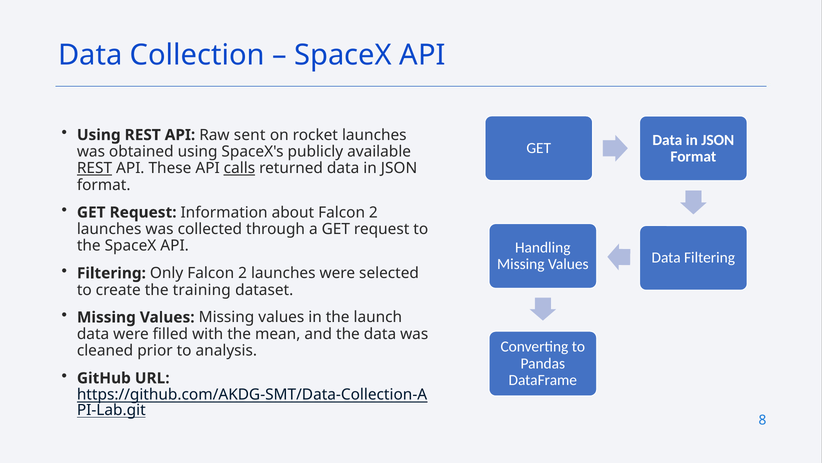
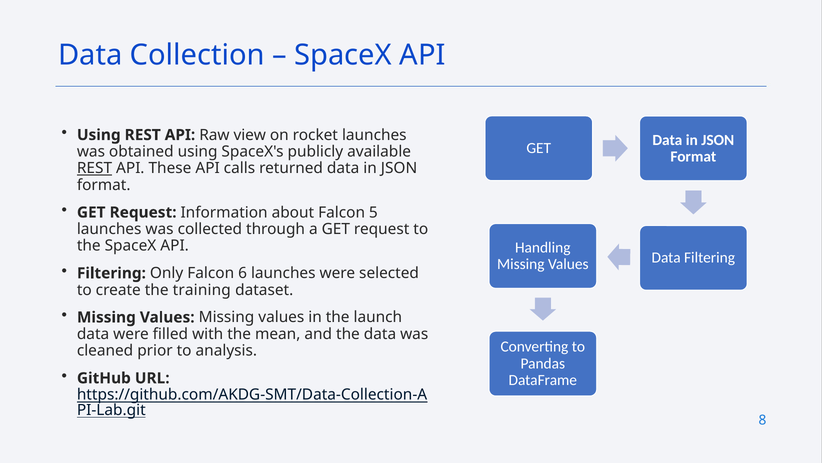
sent: sent -> view (250, 135)
calls underline: present -> none (239, 168)
about Falcon 2: 2 -> 5 (373, 212)
Only Falcon 2: 2 -> 6 (243, 273)
